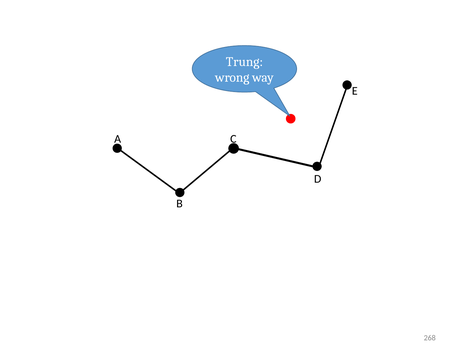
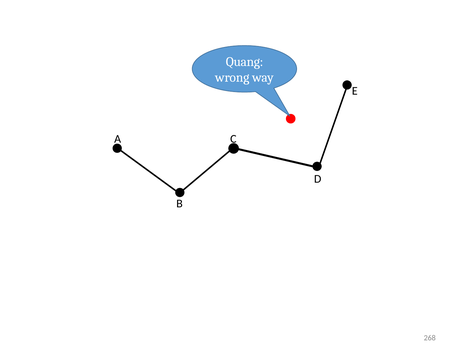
Trung: Trung -> Quang (245, 62)
